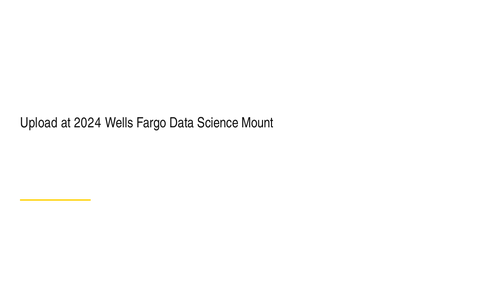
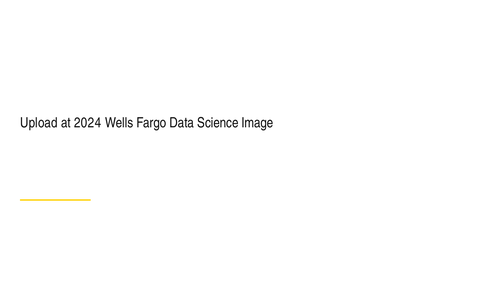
Mount: Mount -> Image (257, 123)
